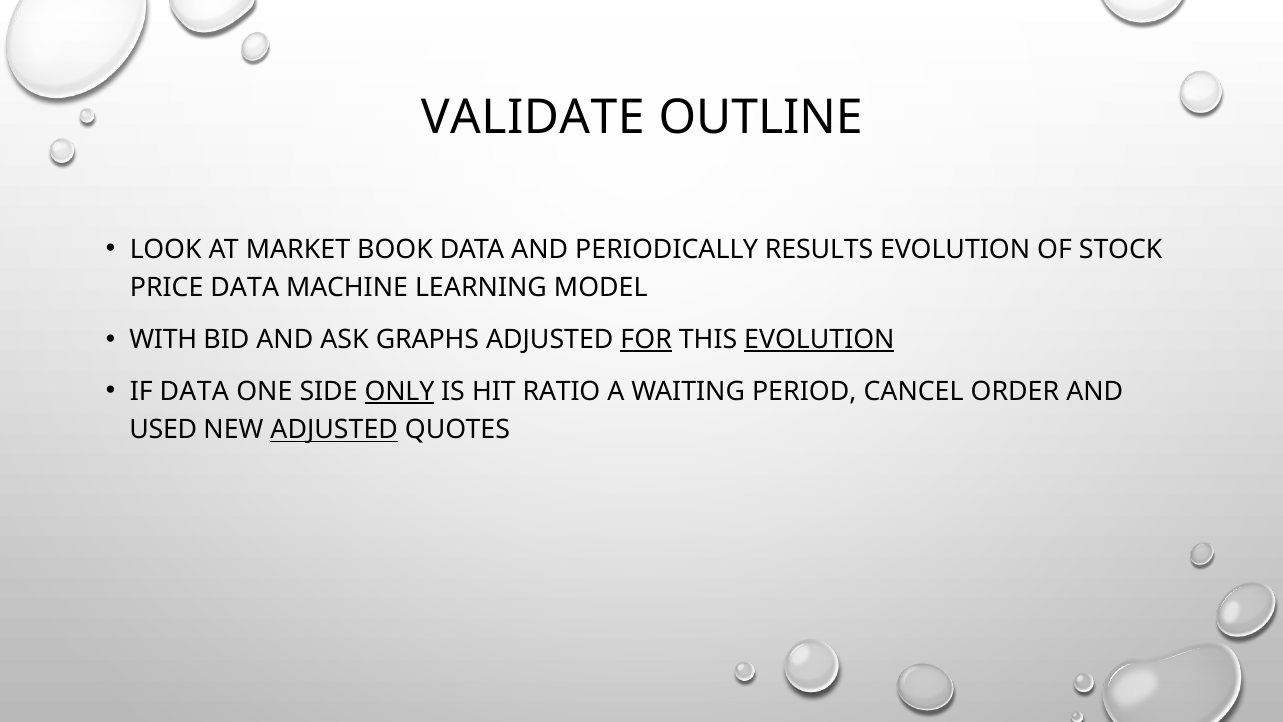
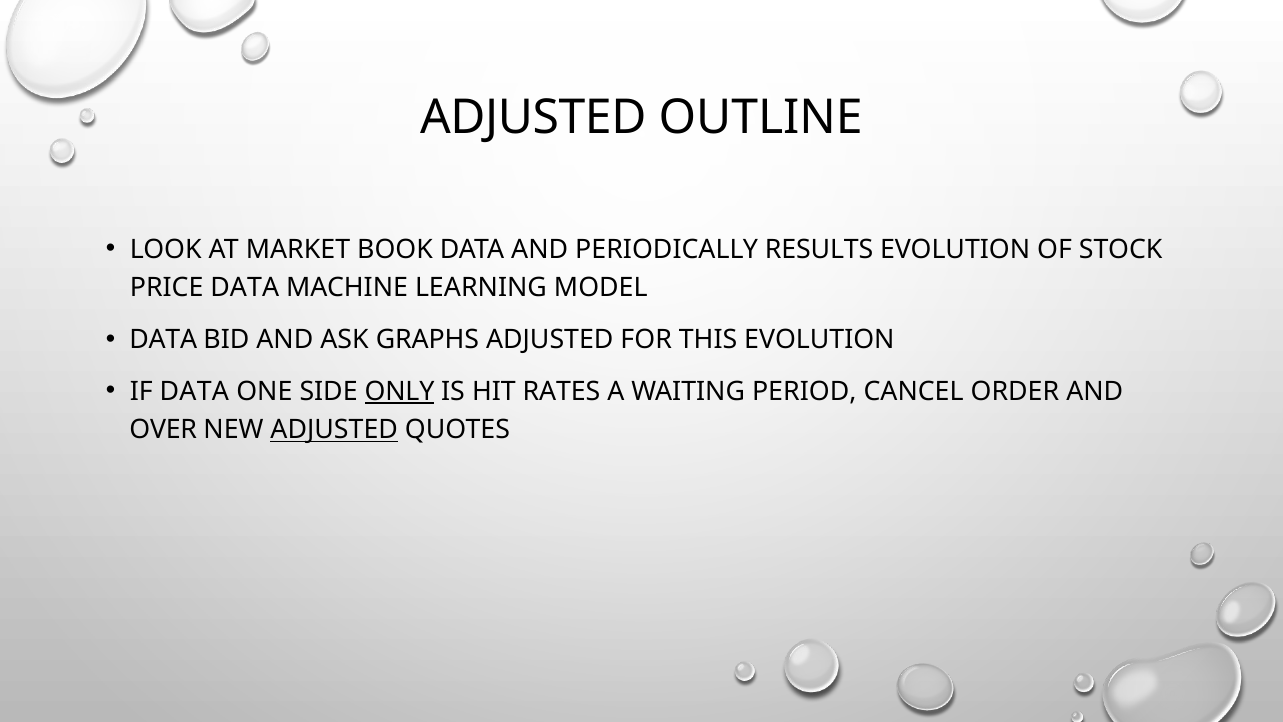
VALIDATE: VALIDATE -> ADJUSTED (533, 117)
WITH: WITH -> DATA (163, 340)
FOR underline: present -> none (646, 340)
EVOLUTION underline: present -> none (819, 340)
RATIO: RATIO -> RATES (561, 391)
USED: USED -> OVER (163, 430)
